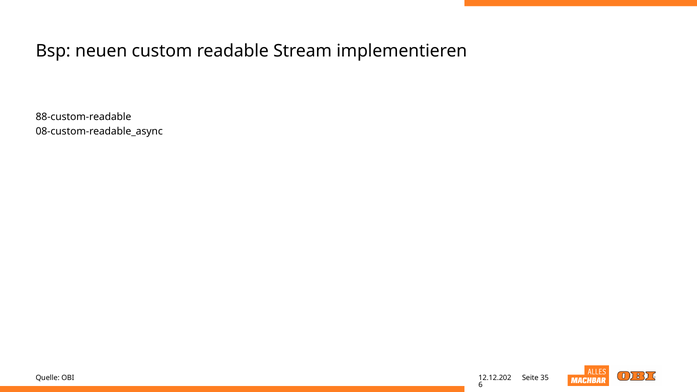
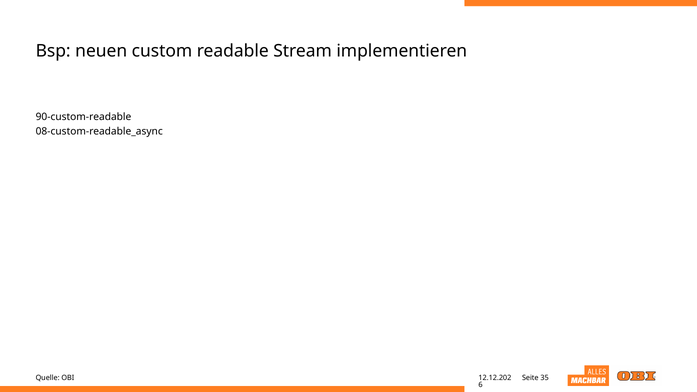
88-custom-readable: 88-custom-readable -> 90-custom-readable (83, 117)
